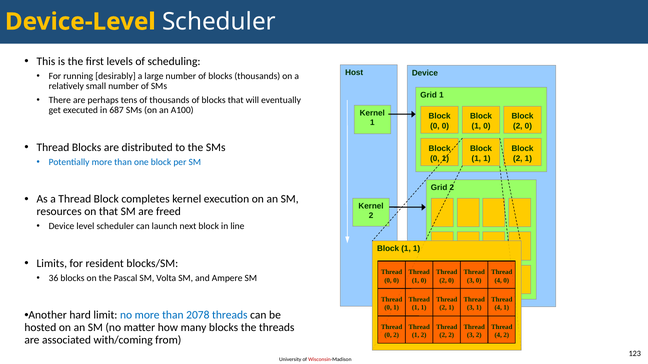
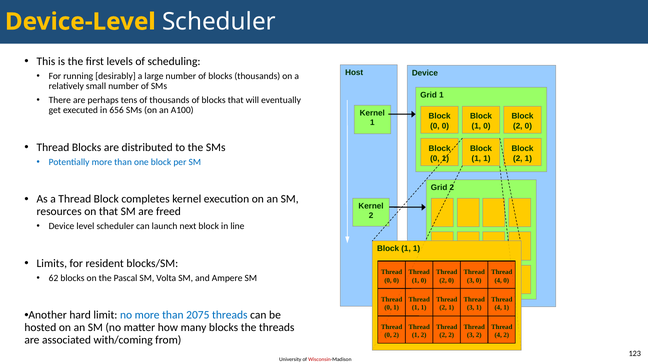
687: 687 -> 656 (117, 110)
36: 36 -> 62 (54, 278)
2078: 2078 -> 2075 (198, 316)
